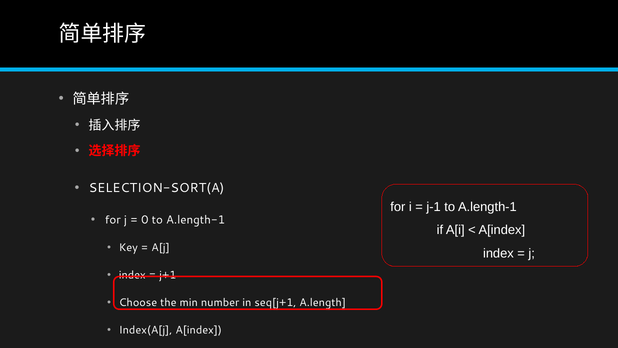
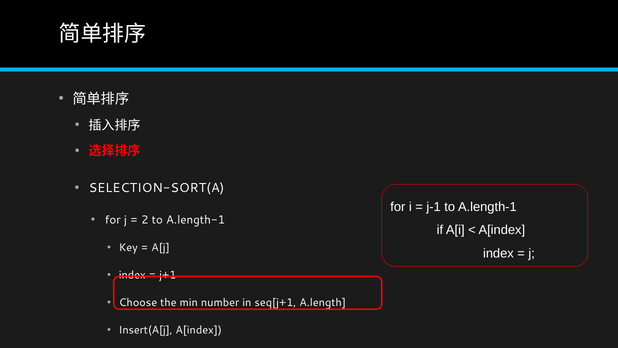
0: 0 -> 2 (145, 220)
Index(A[j: Index(A[j -> Insert(A[j (146, 330)
